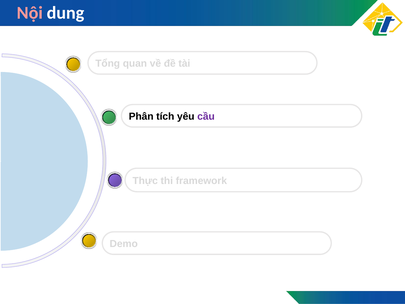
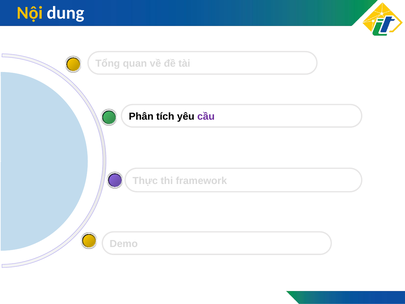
Nội colour: pink -> yellow (30, 13)
